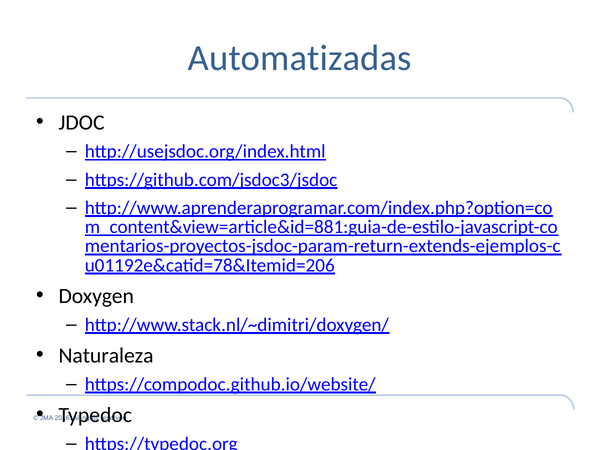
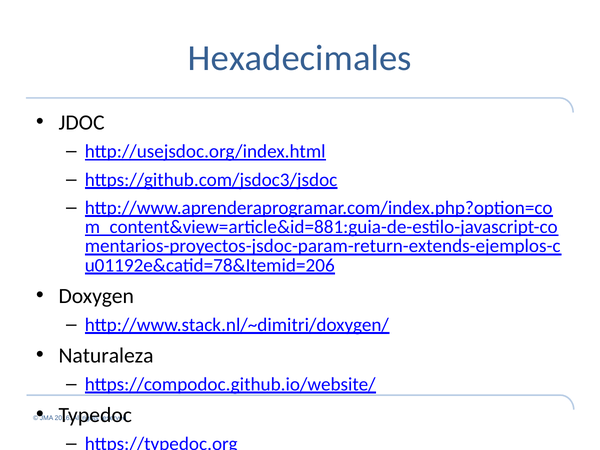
Automatizadas: Automatizadas -> Hexadecimales (300, 58)
